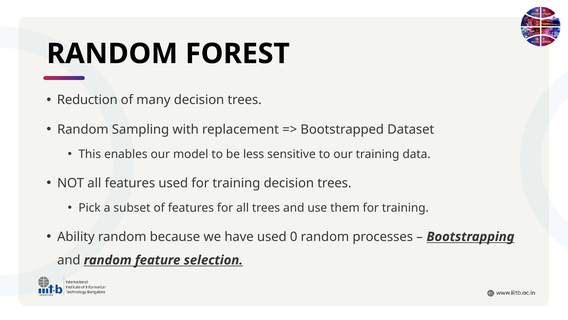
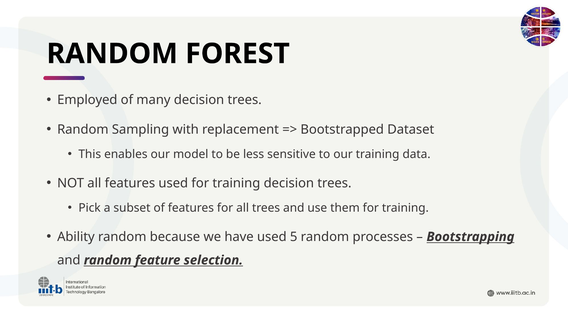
Reduction: Reduction -> Employed (87, 100)
0: 0 -> 5 (294, 236)
